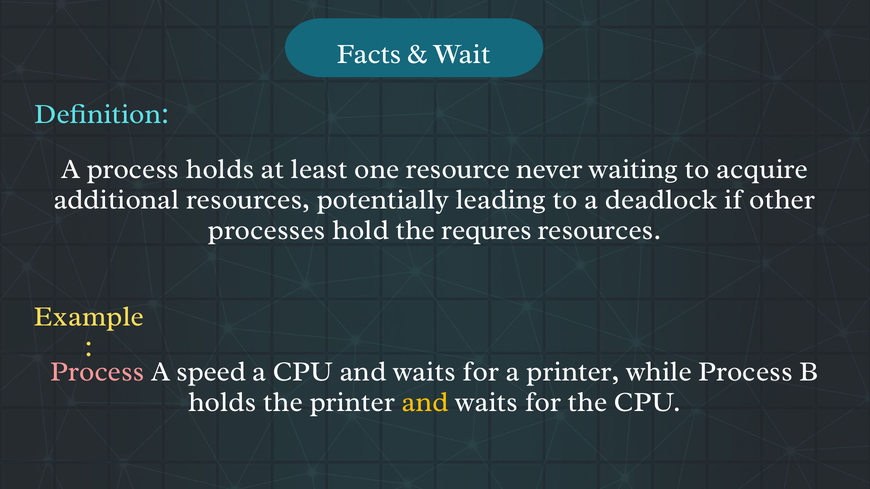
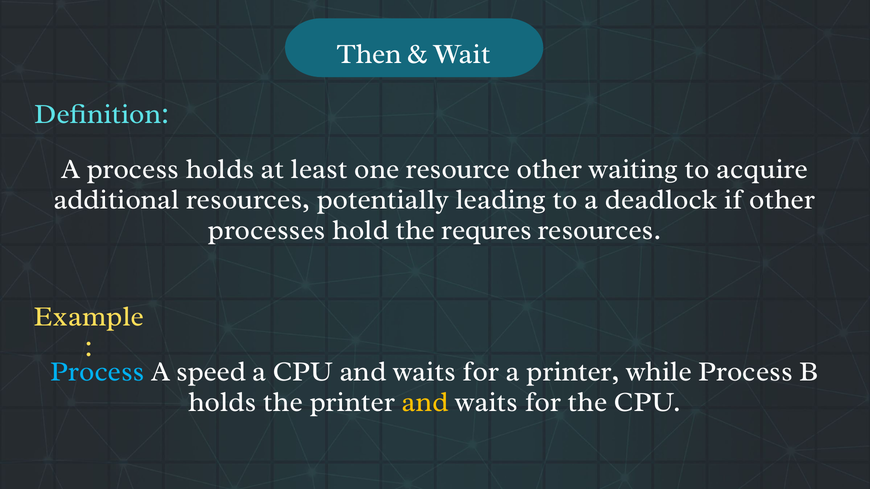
Facts: Facts -> Then (369, 54)
resource never: never -> other (550, 169)
Process colour: pink -> light blue (97, 372)
